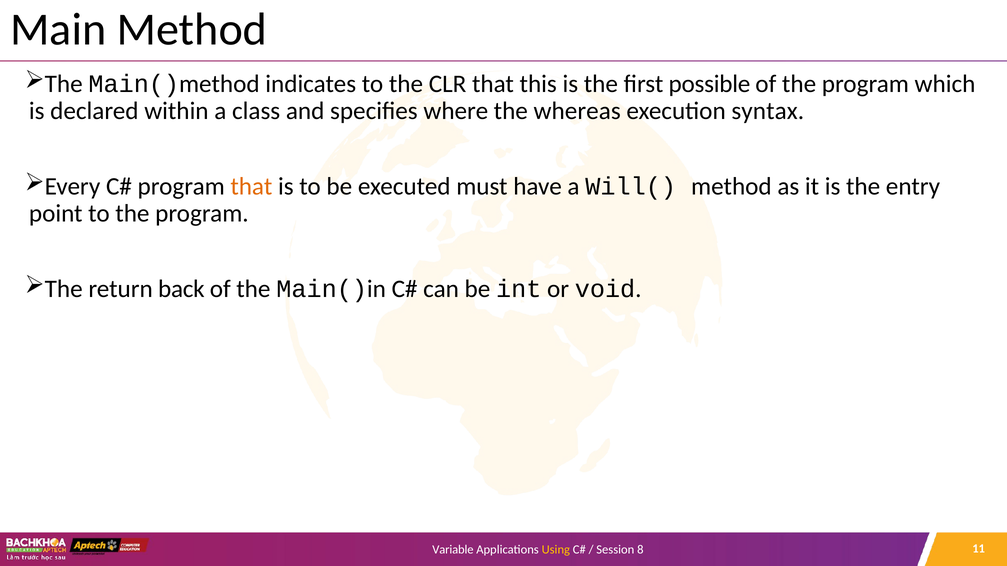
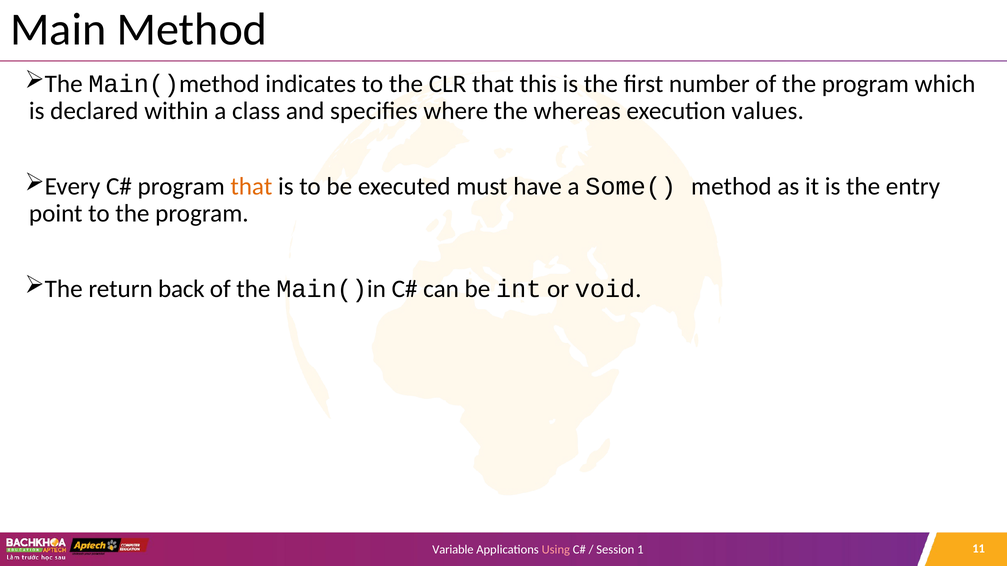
possible: possible -> number (709, 84)
syntax: syntax -> values (768, 111)
Will(: Will( -> Some( (631, 186)
Using colour: yellow -> pink (556, 550)
8: 8 -> 1 (640, 550)
